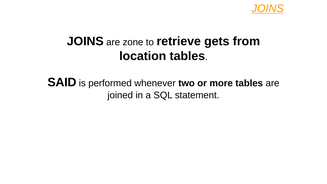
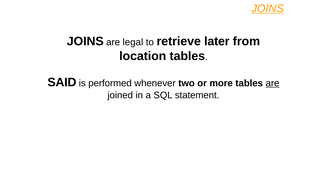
zone: zone -> legal (133, 42)
gets: gets -> later (217, 41)
are underline: none -> present (273, 83)
